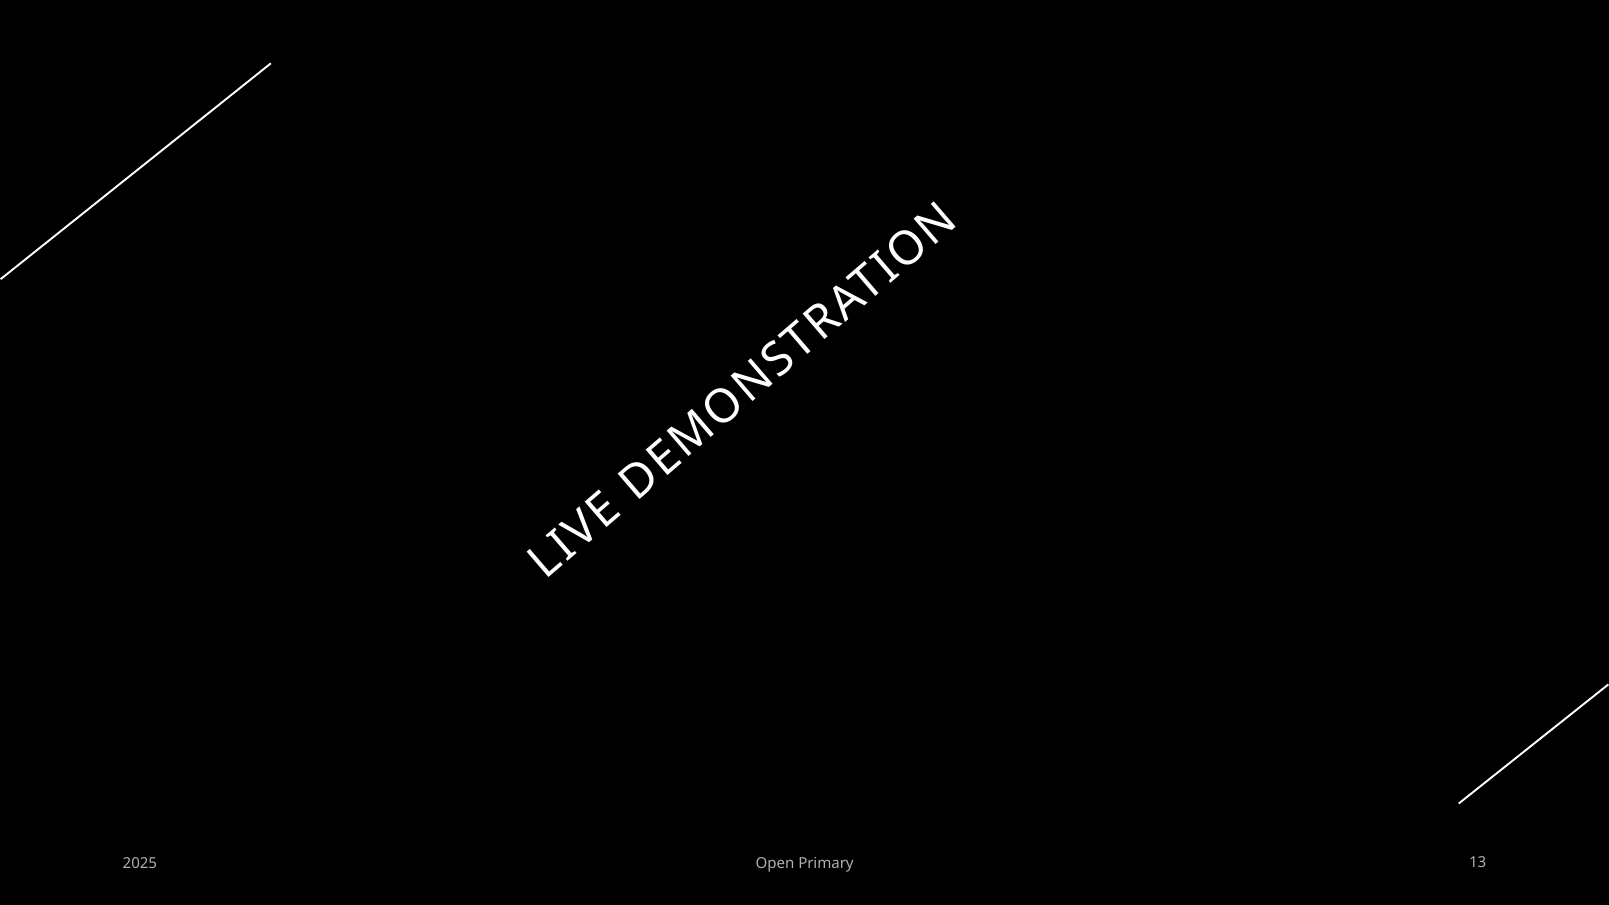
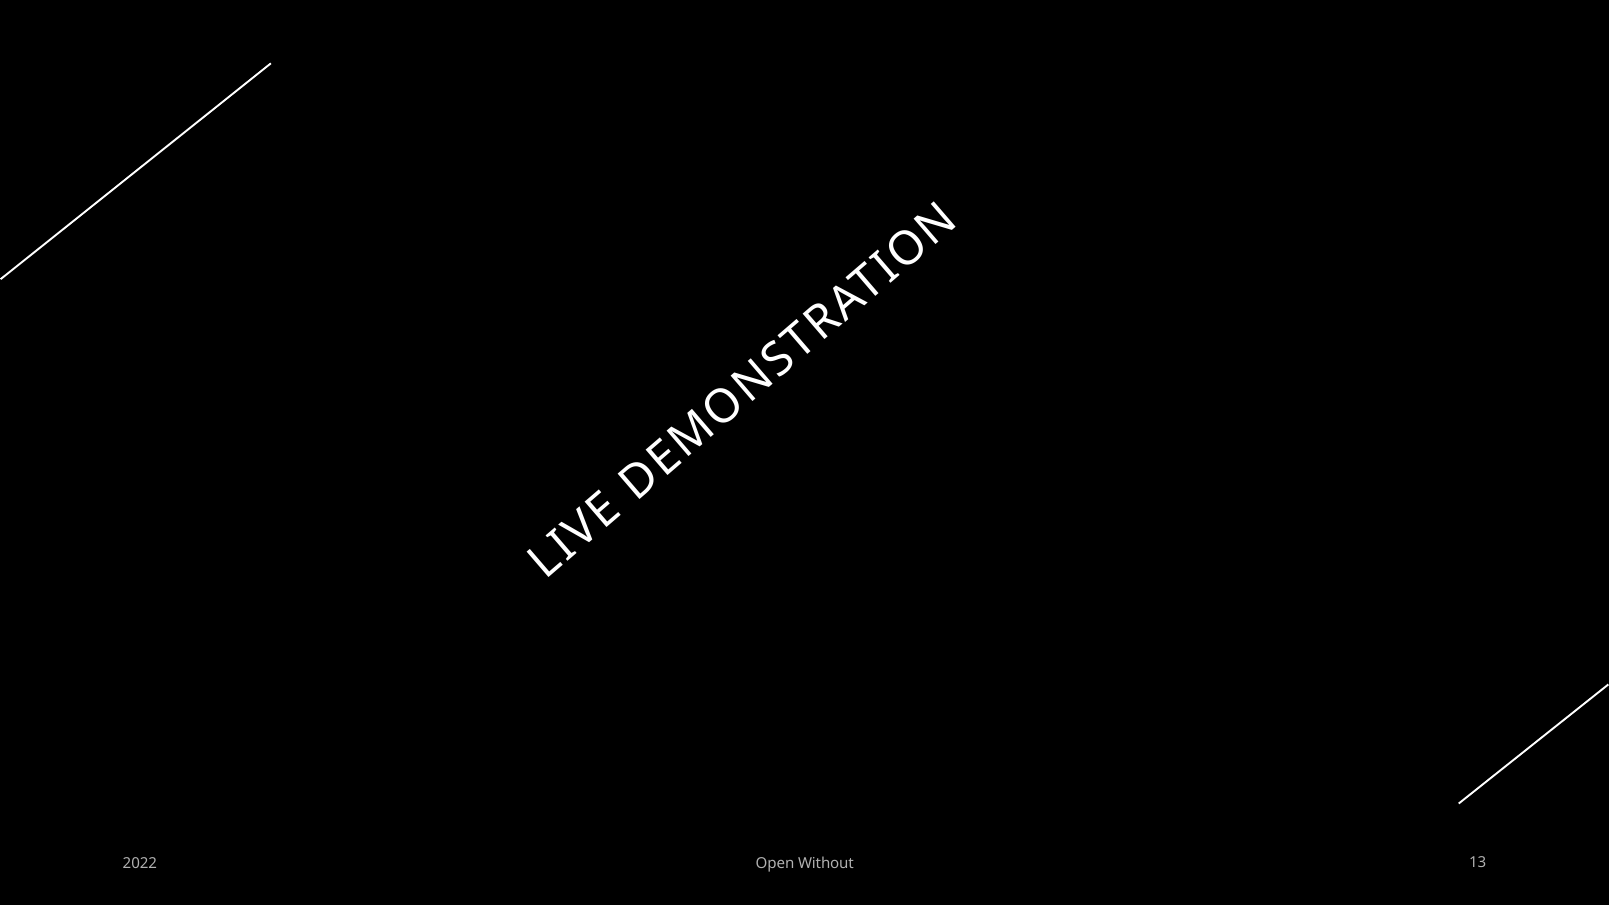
2025: 2025 -> 2022 (140, 864)
Primary: Primary -> Without (826, 864)
